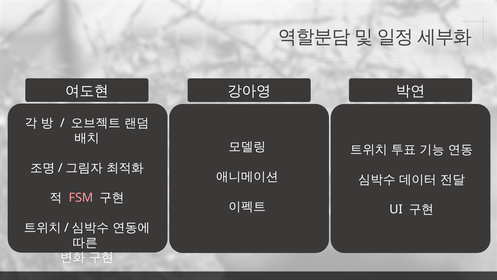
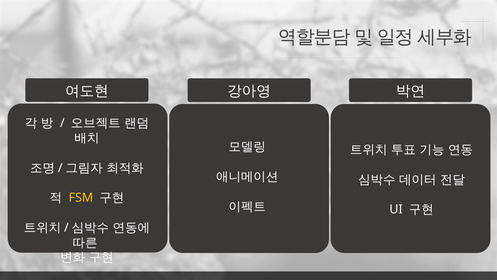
FSM colour: pink -> yellow (81, 197)
